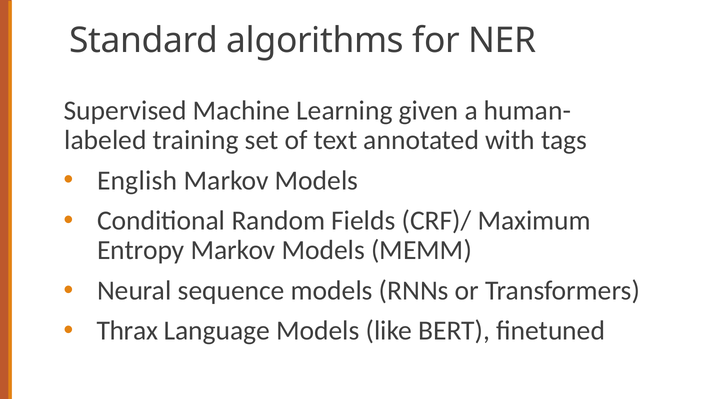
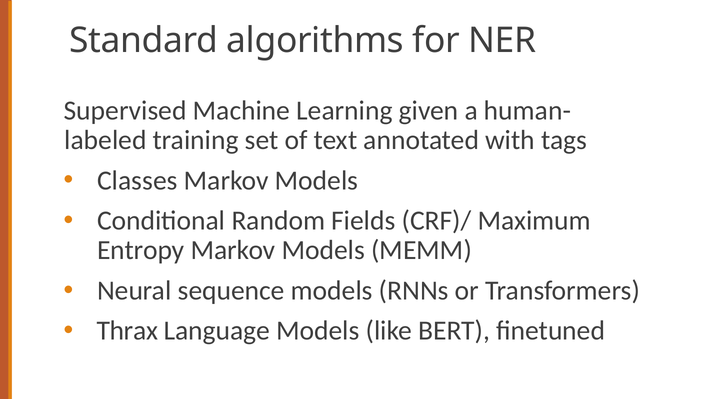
English: English -> Classes (137, 180)
